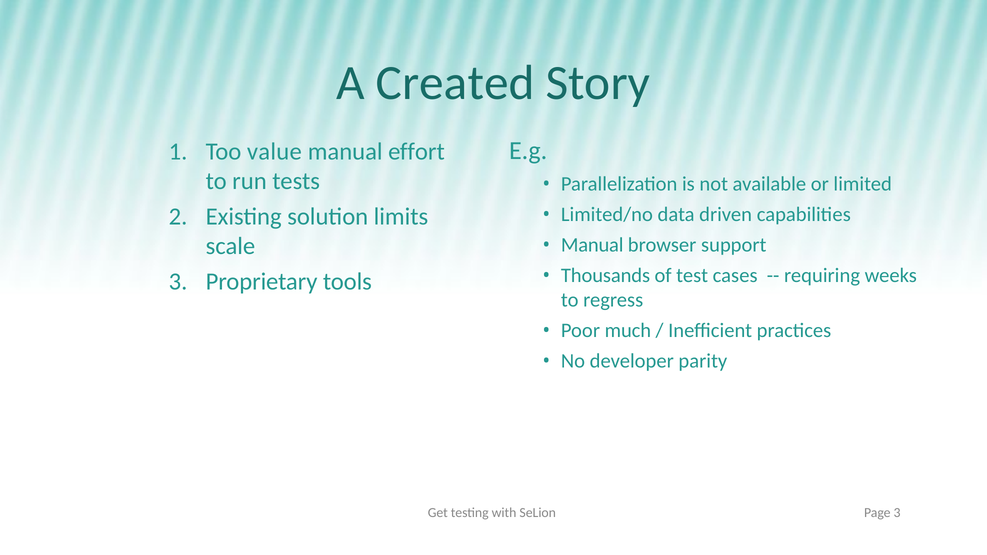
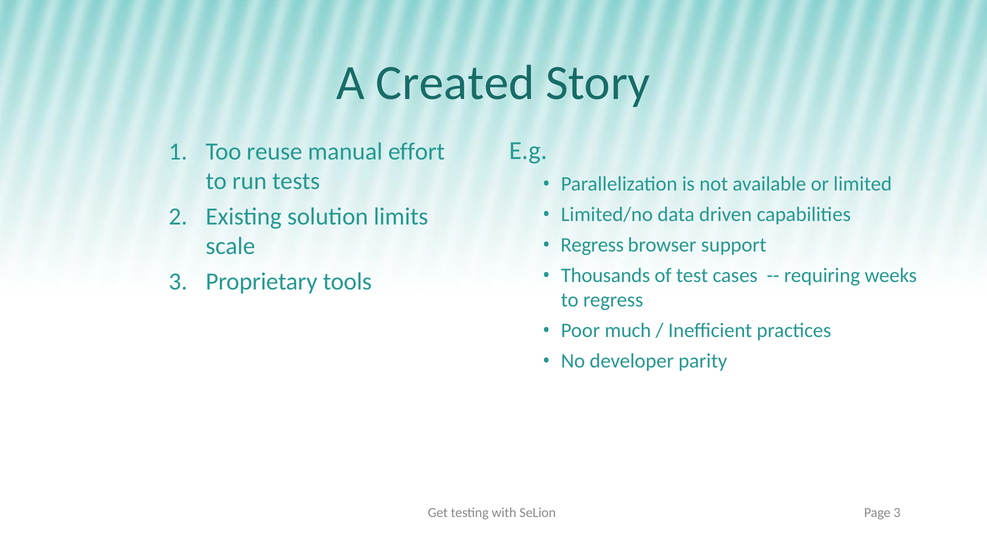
value: value -> reuse (274, 151)
Manual: Manual -> Regress (592, 245)
